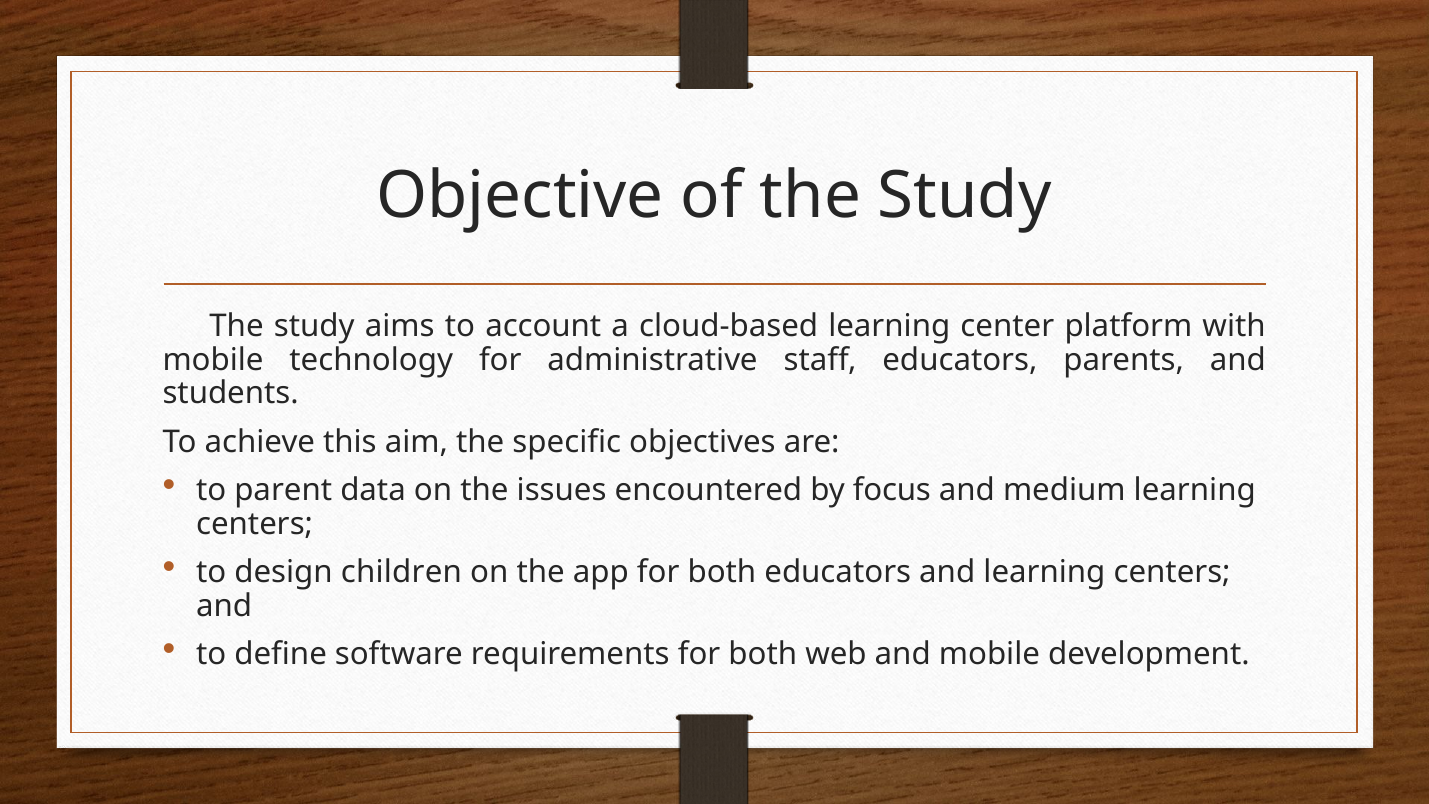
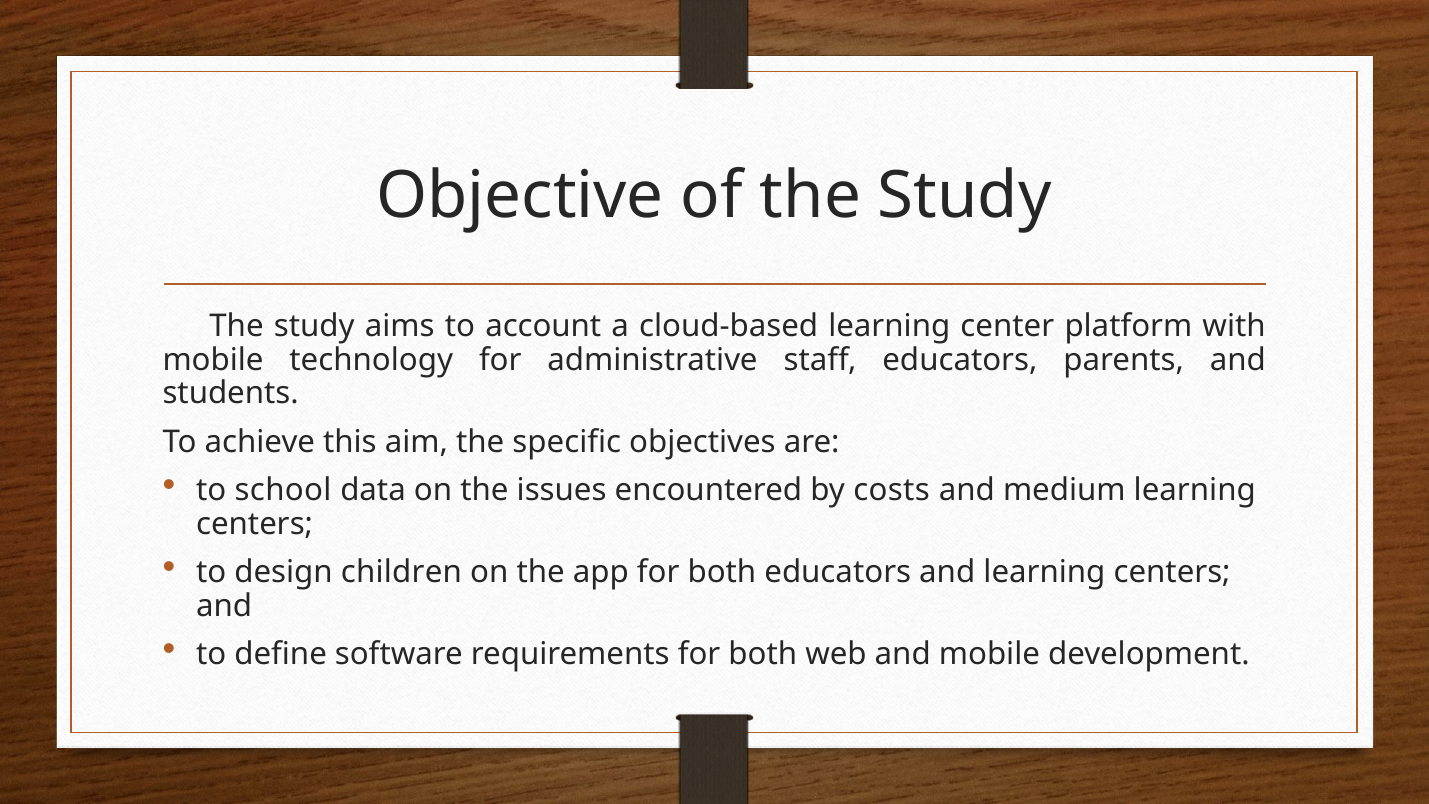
parent: parent -> school (283, 490)
focus: focus -> costs (892, 490)
